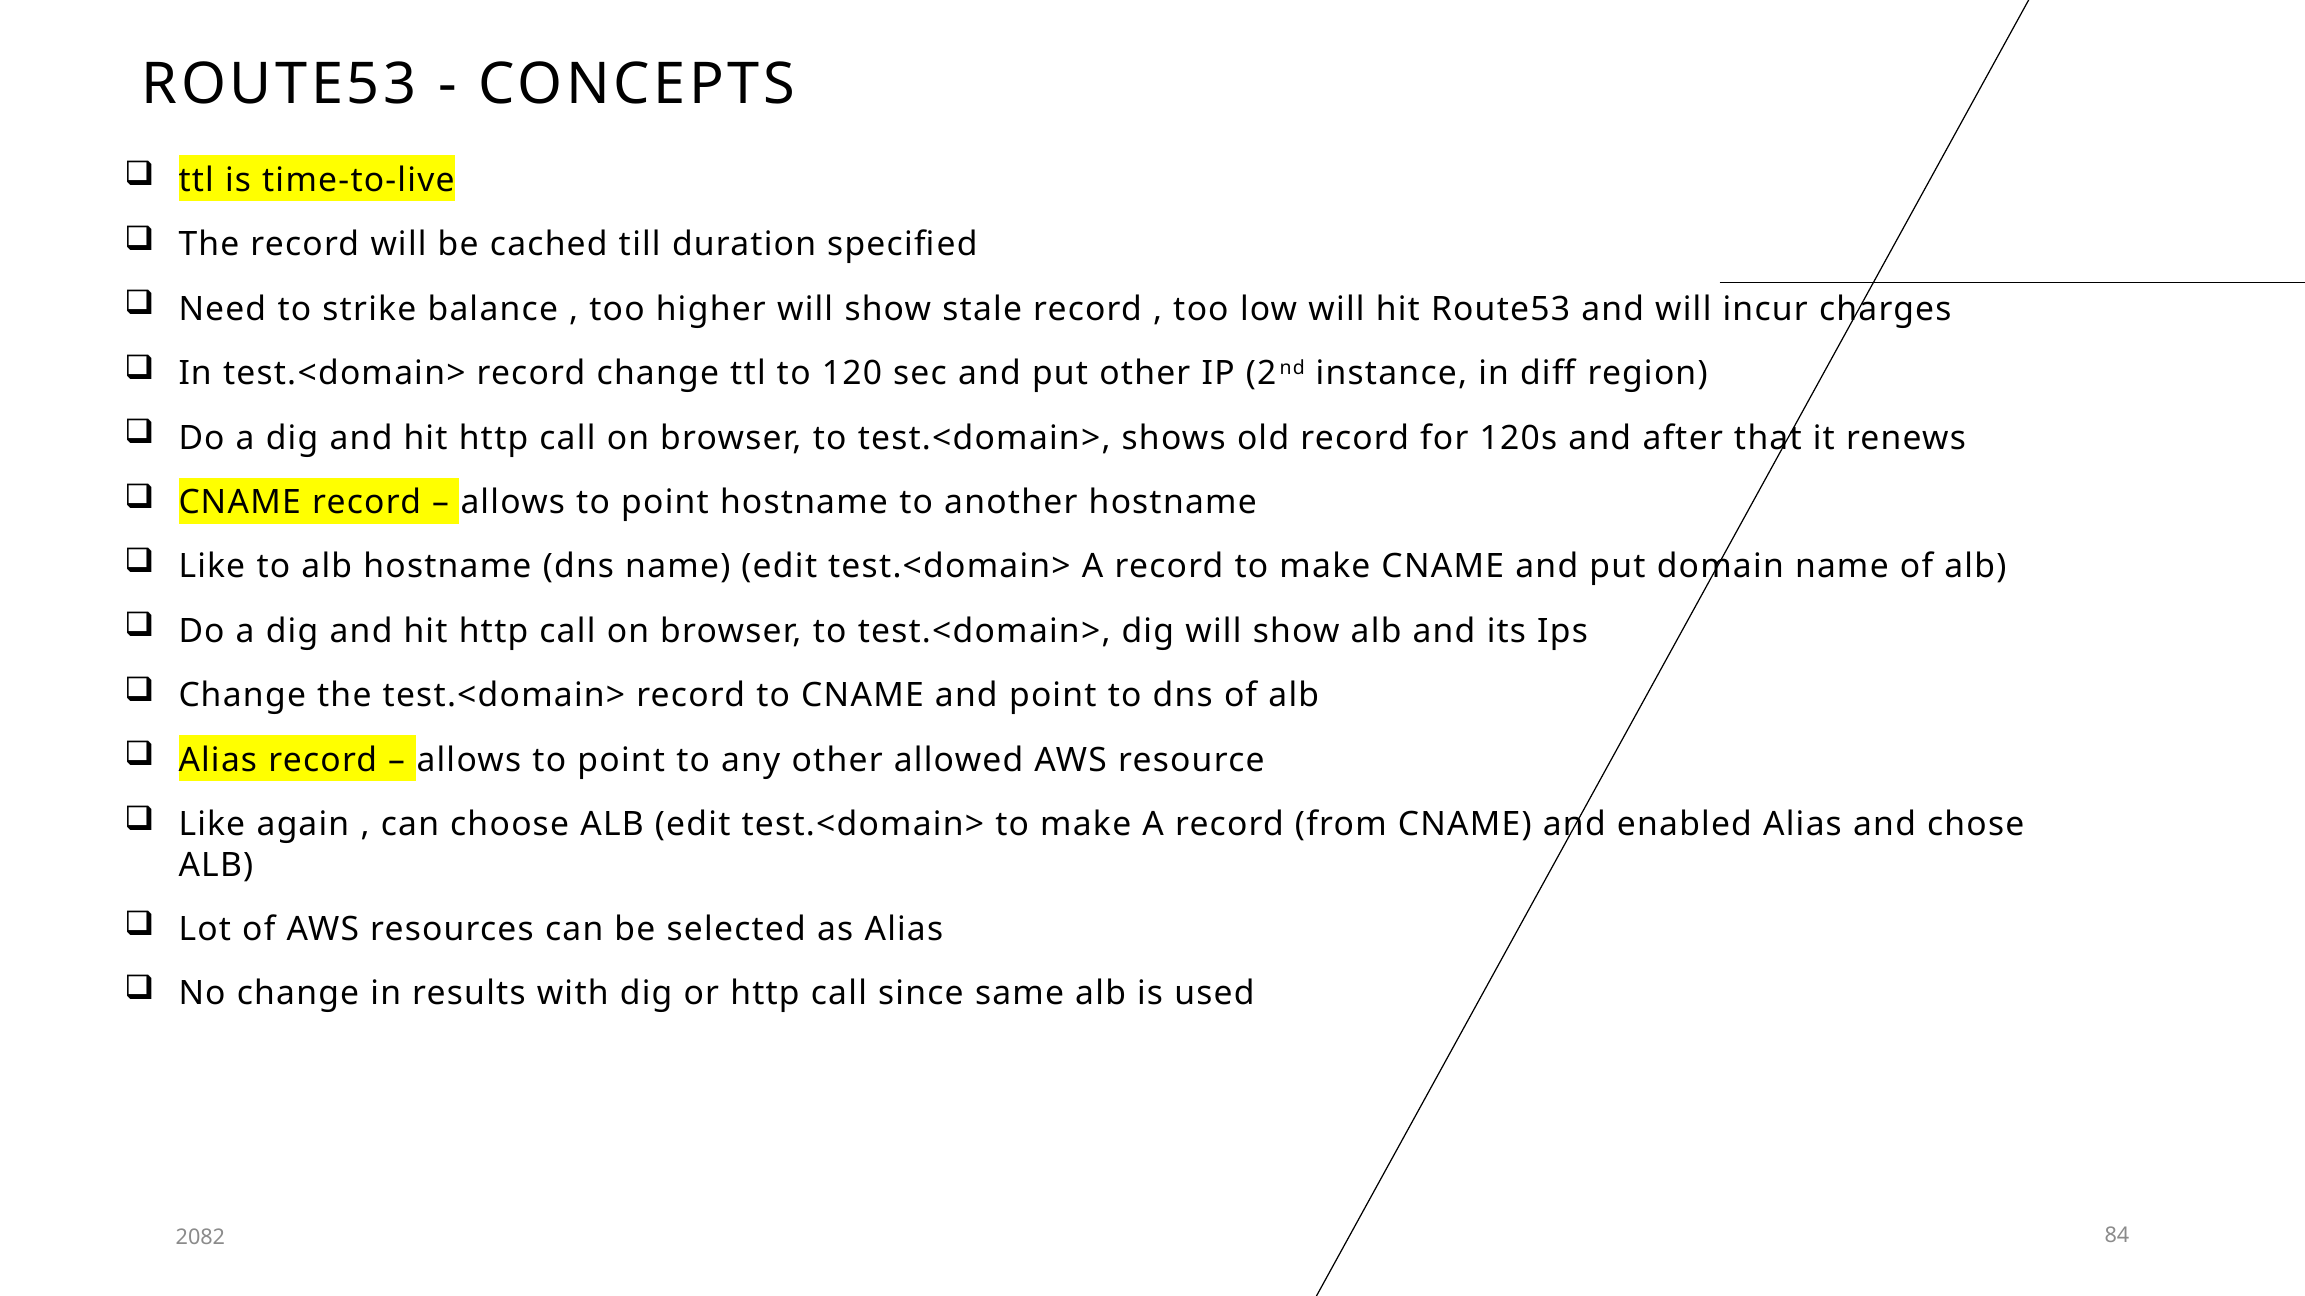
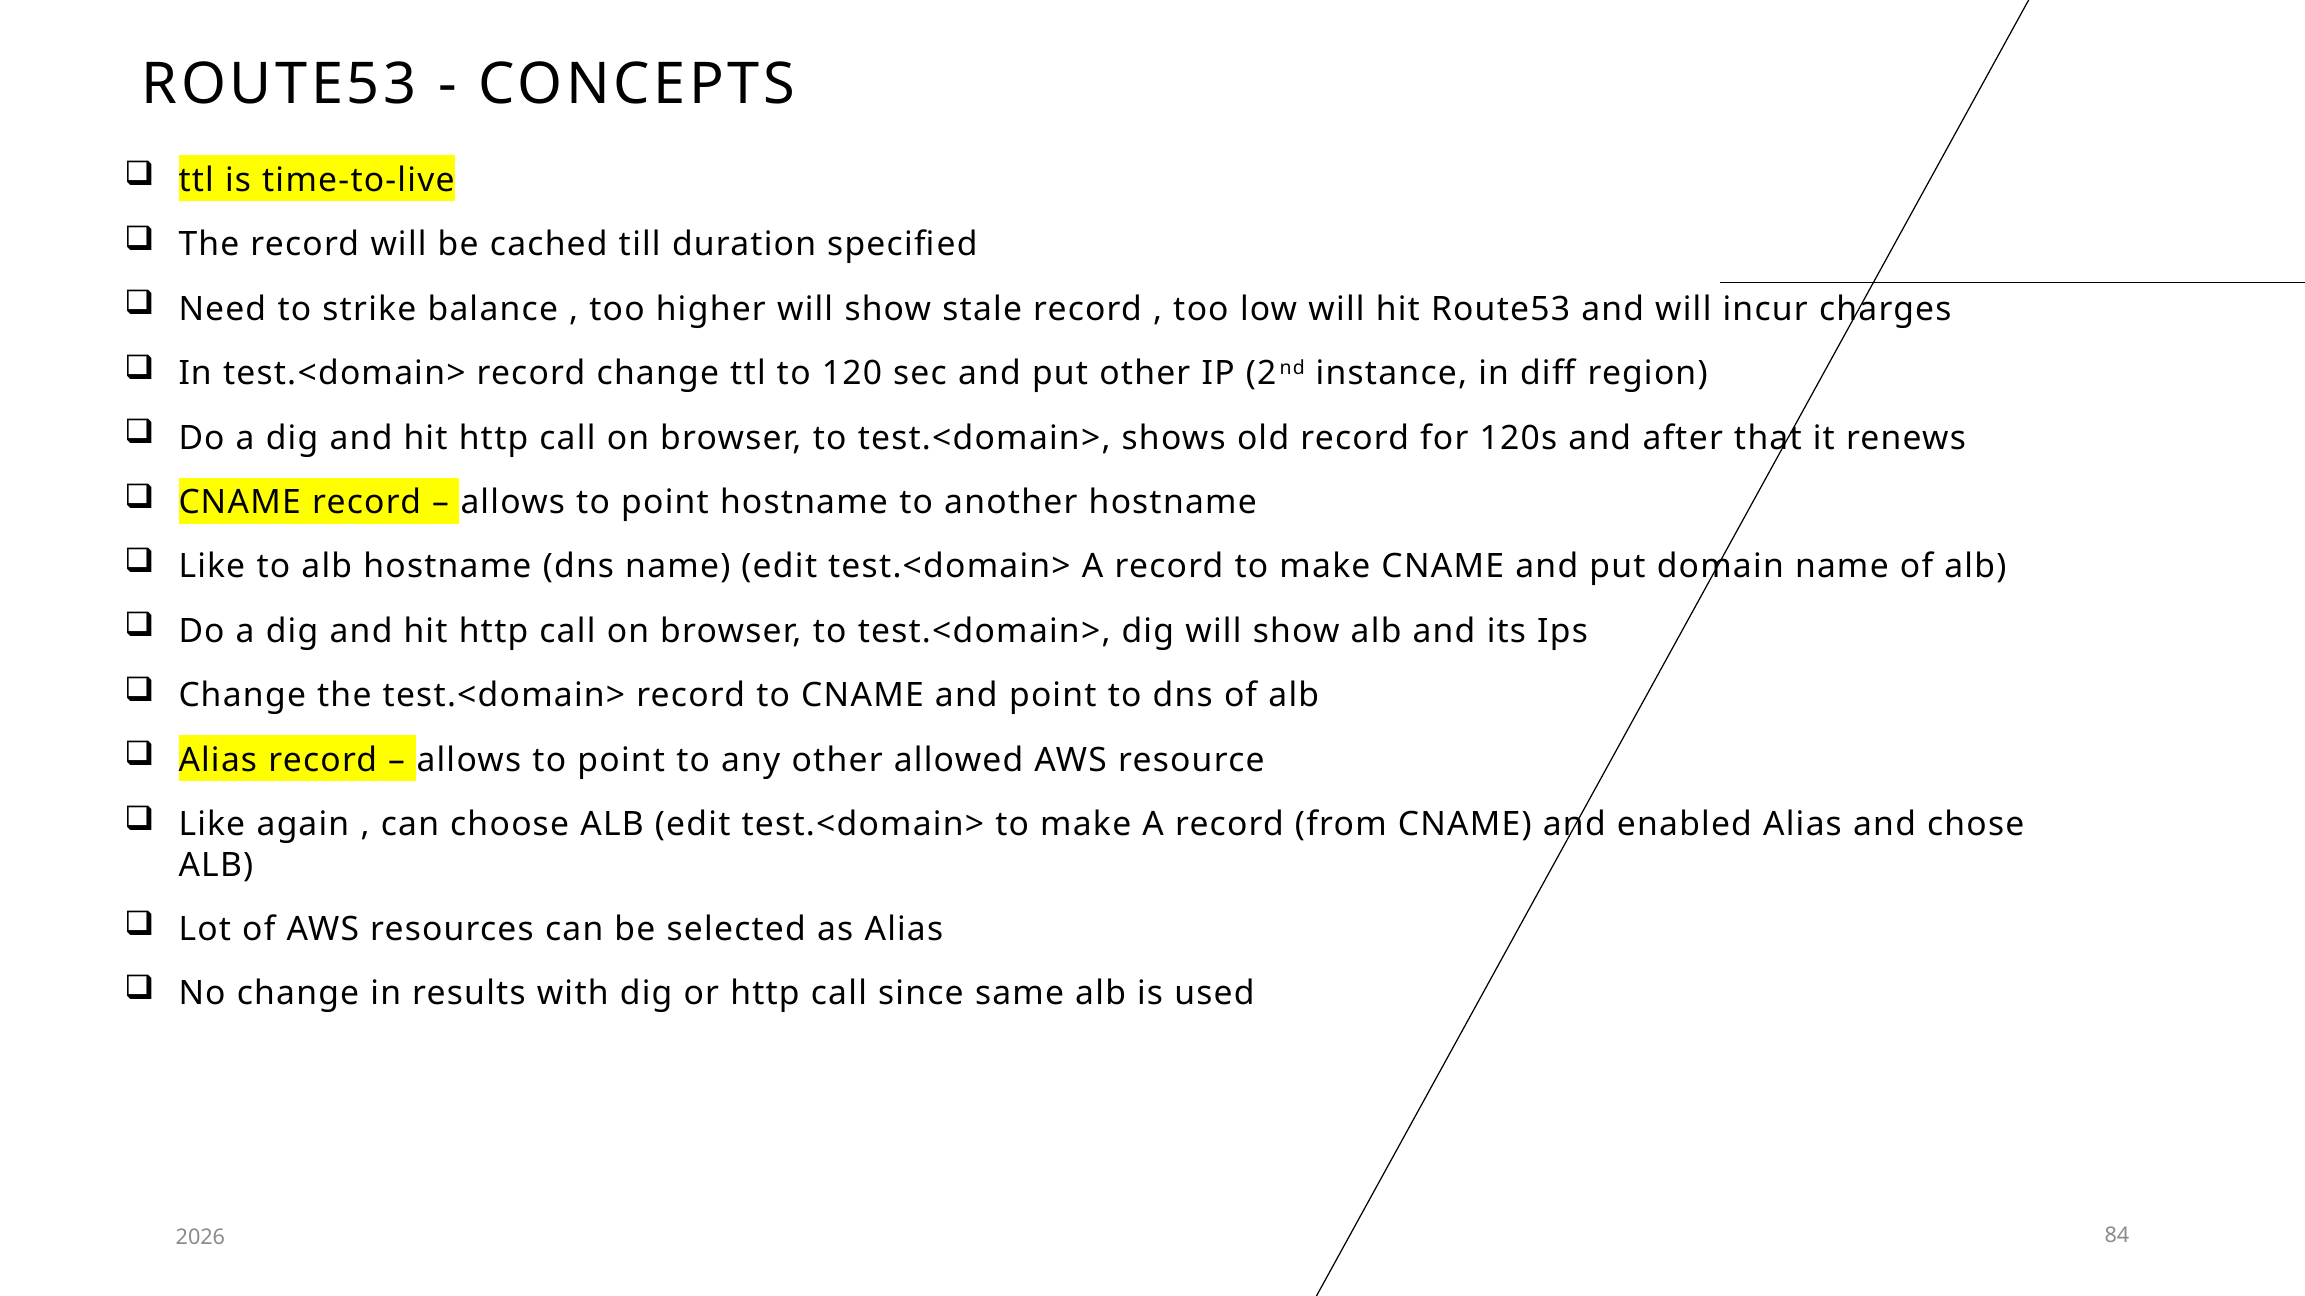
2082: 2082 -> 2026 (200, 1238)
